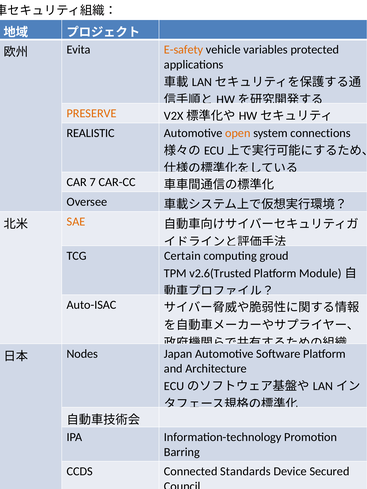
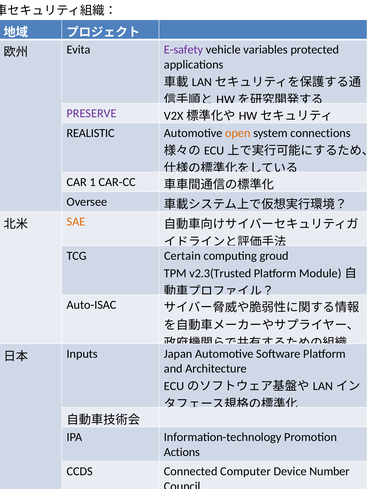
E-safety colour: orange -> purple (184, 50)
PRESERVE colour: orange -> purple (92, 113)
7: 7 -> 1 (93, 182)
v2.6(Trusted: v2.6(Trusted -> v2.3(Trusted (220, 274)
Nodes: Nodes -> Inputs (82, 354)
Barring: Barring -> Actions (182, 452)
Standards: Standards -> Computer (245, 472)
Secured: Secured -> Number (330, 472)
